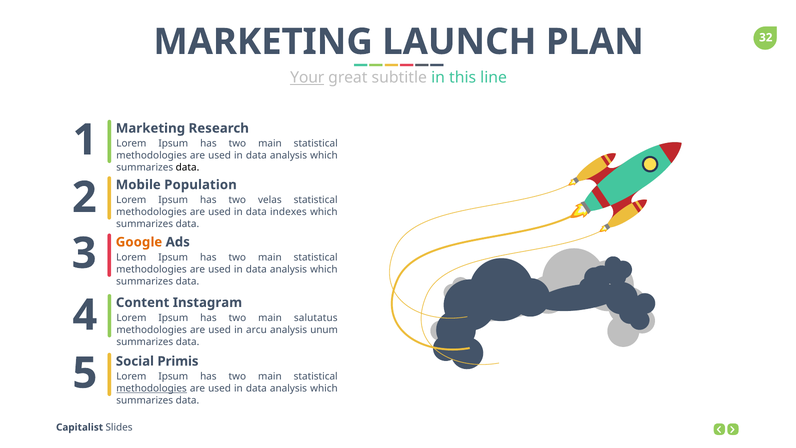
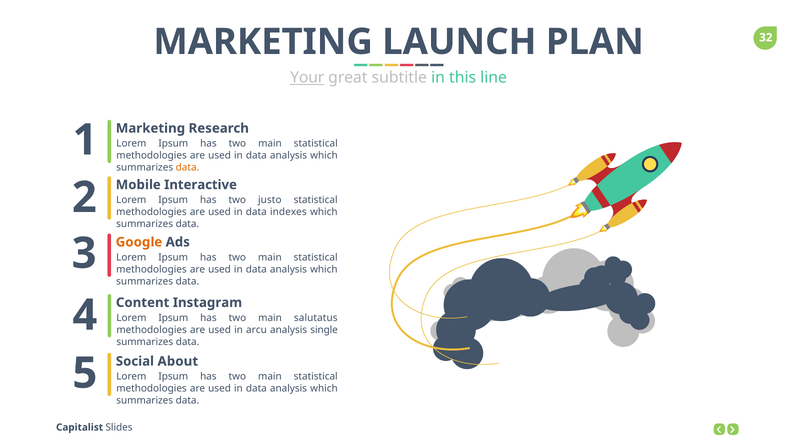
data colour: black -> orange (188, 167)
Population: Population -> Interactive (201, 185)
velas: velas -> justo (270, 200)
unum: unum -> single (324, 330)
Primis: Primis -> About (178, 361)
methodologies underline: present -> none (152, 388)
